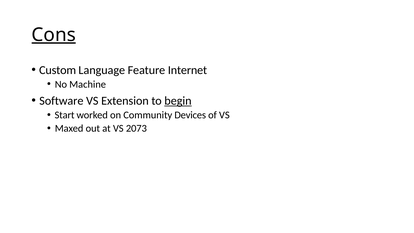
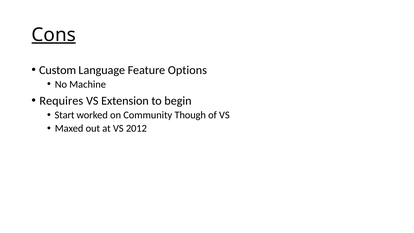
Internet: Internet -> Options (187, 70)
Software: Software -> Requires (61, 101)
begin underline: present -> none (178, 101)
Devices: Devices -> Though (190, 115)
2073: 2073 -> 2012 (136, 128)
